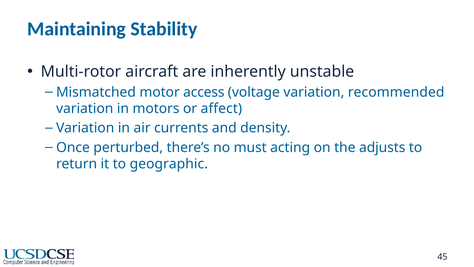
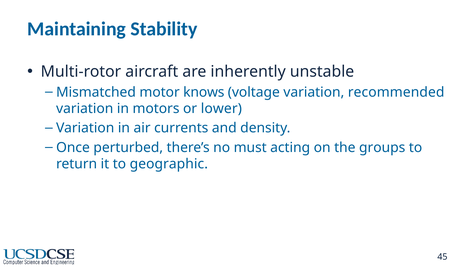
access: access -> knows (204, 92)
affect: affect -> lower (221, 109)
adjusts: adjusts -> groups (382, 147)
